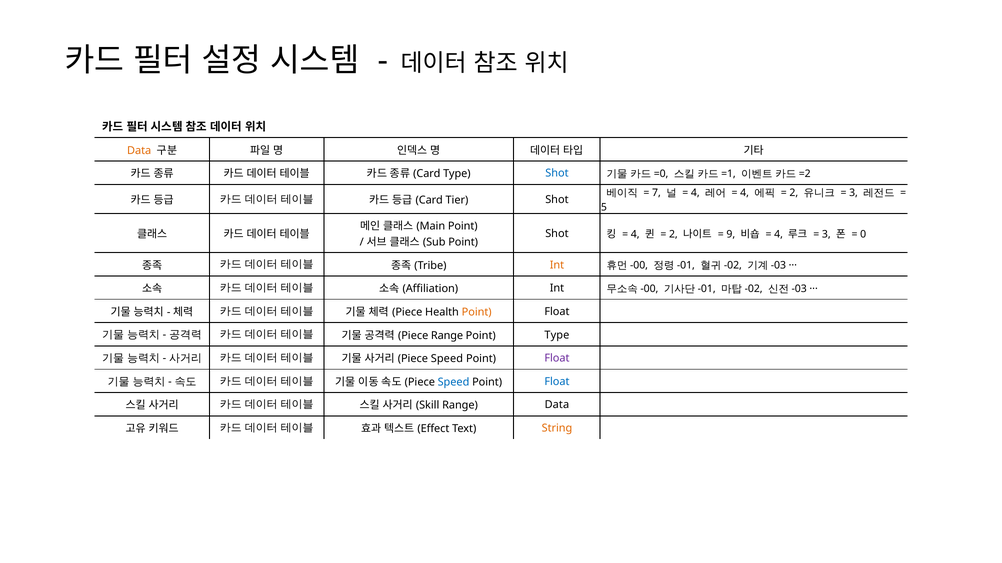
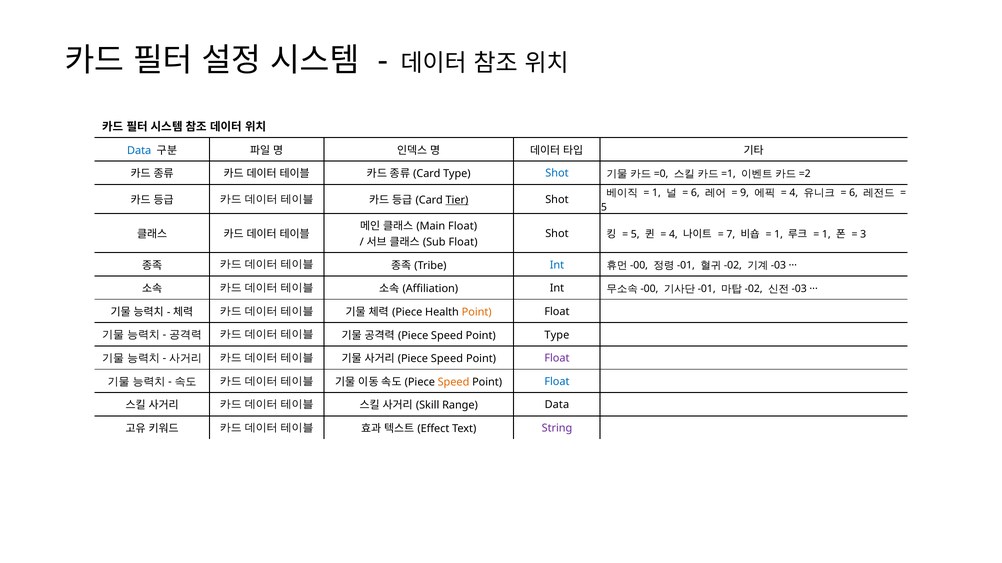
Data colour: orange -> blue (139, 151)
7: 7 -> 1 (656, 193)
4: 4 -> 6 (695, 193)
4: 4 -> 9 (745, 193)
2: 2 -> 4 (794, 193)
3: 3 -> 6 (854, 193)
Tier underline: none -> present (457, 200)
Point: Point -> Float (463, 227)
4: 4 -> 5 (635, 235)
2: 2 -> 4 (673, 235)
9: 9 -> 7 (731, 235)
4: 4 -> 1 (779, 235)
3: 3 -> 1 (826, 235)
0: 0 -> 3 (863, 235)
Point: Point -> Float (463, 242)
Int colour: orange -> blue (557, 265)
Range: Range -> Speed (447, 336)
Speed colour: blue -> orange (454, 382)
String colour: orange -> purple (557, 429)
